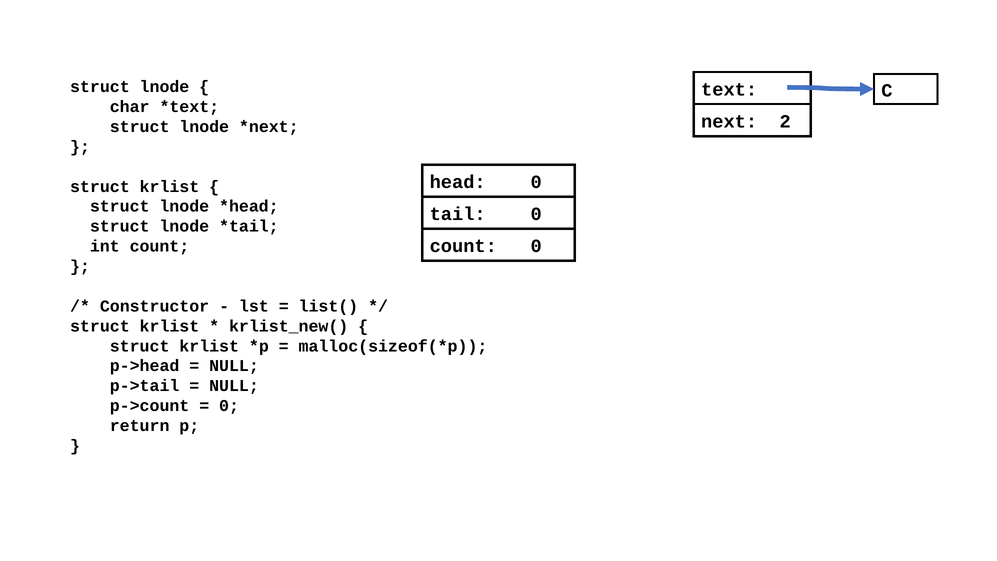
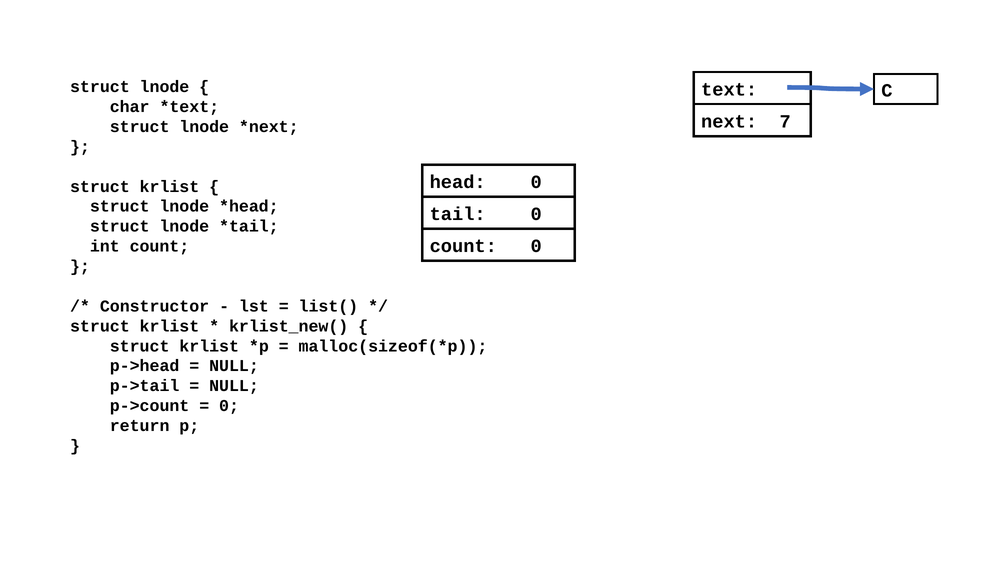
2: 2 -> 7 (785, 121)
